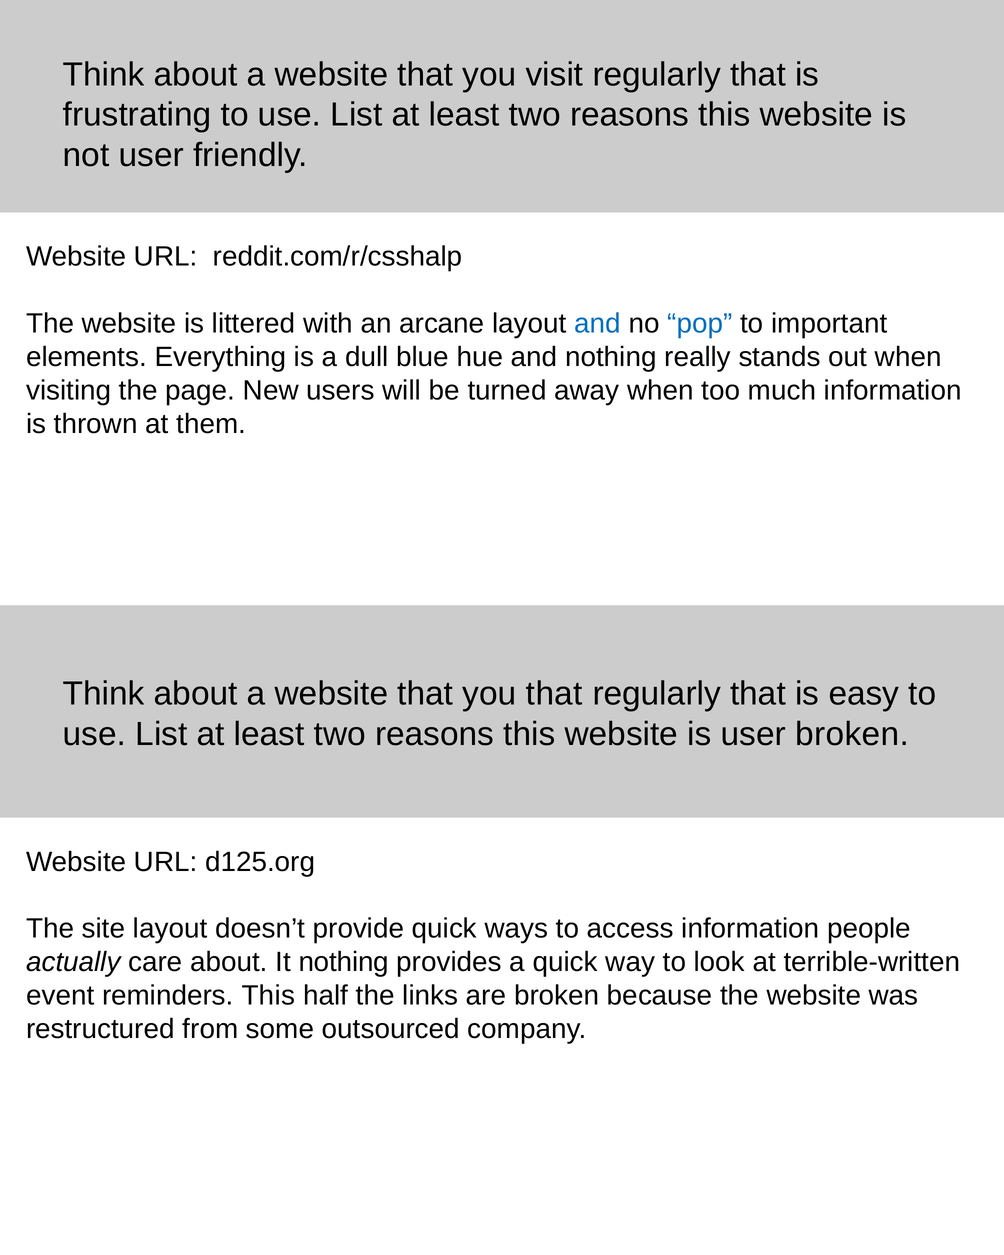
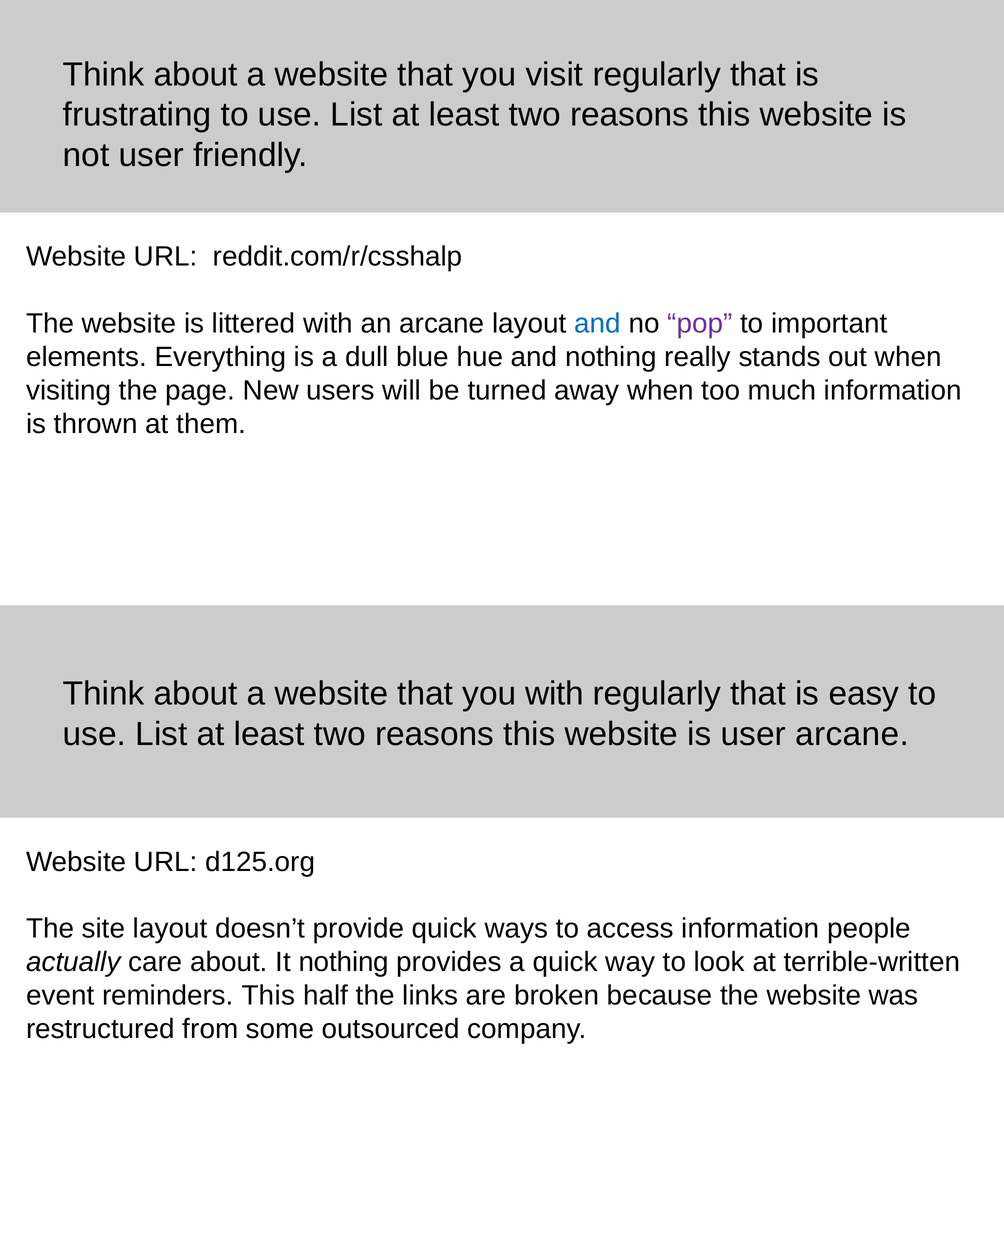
pop colour: blue -> purple (700, 323)
you that: that -> with (555, 694)
user broken: broken -> arcane (852, 734)
